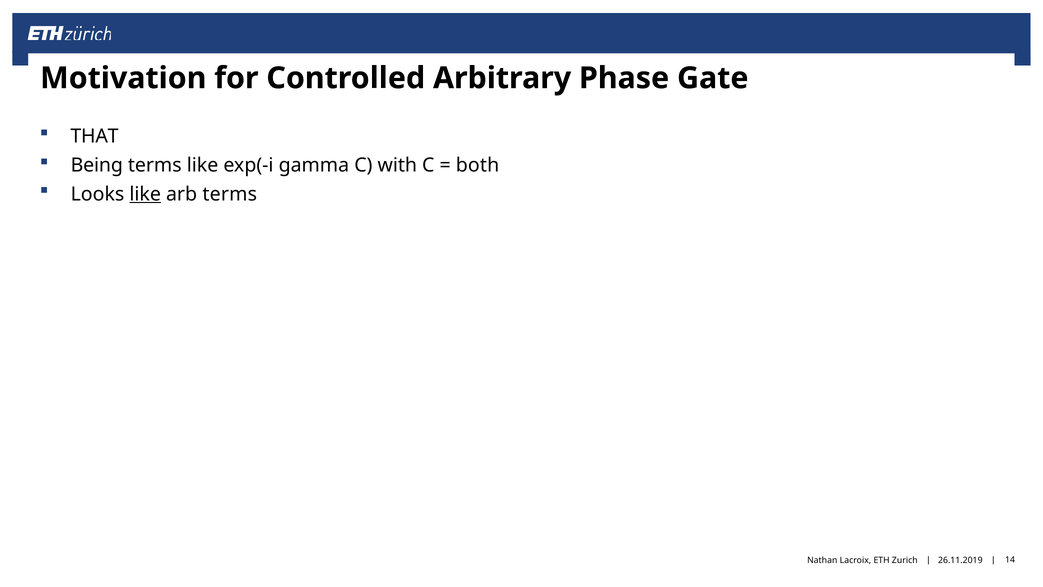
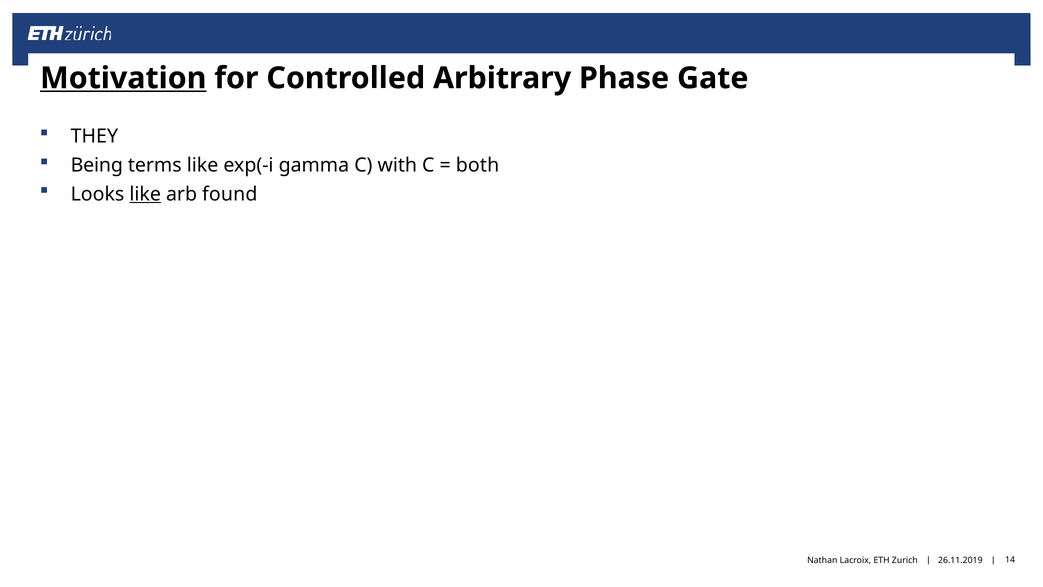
Motivation underline: none -> present (123, 78)
THAT: THAT -> THEY (94, 136)
arb terms: terms -> found (230, 194)
